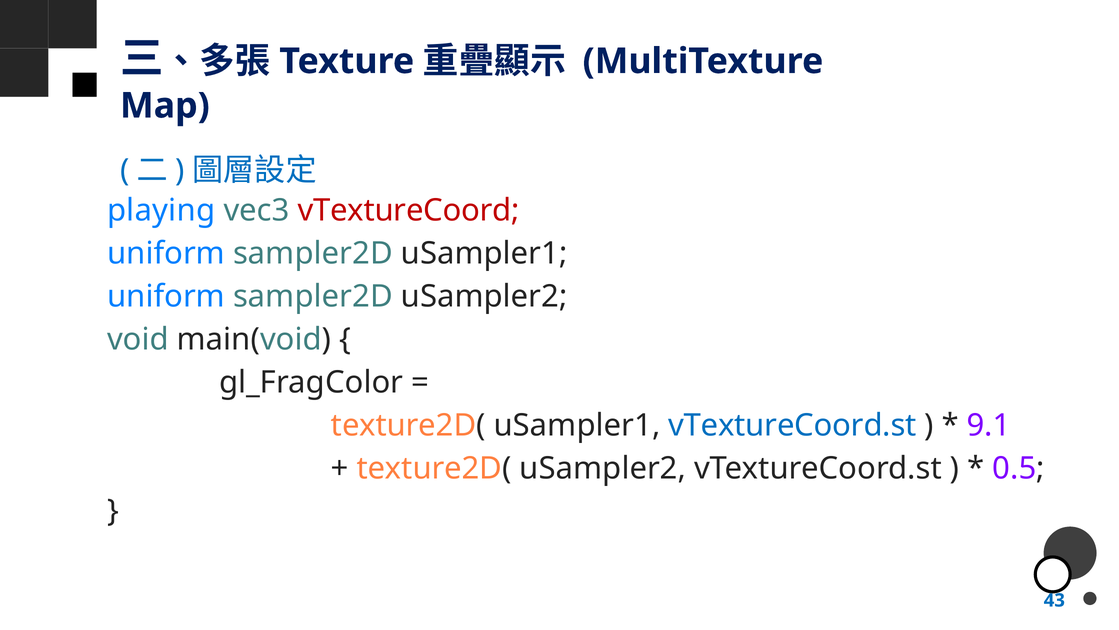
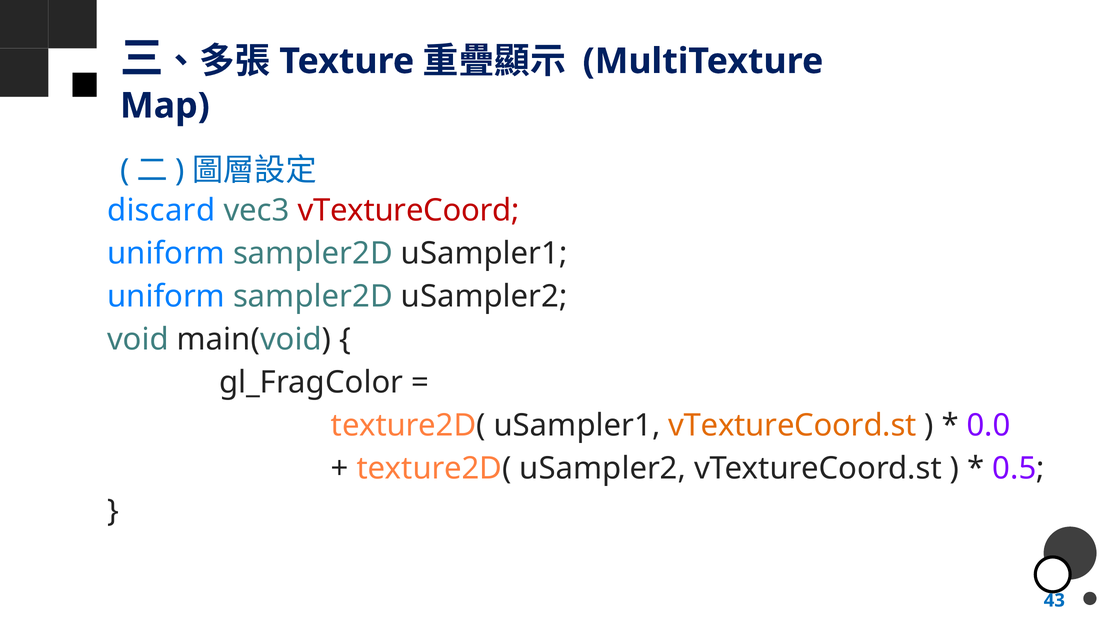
playing: playing -> discard (161, 210)
vTextureCoord.st colour: blue -> orange (792, 425)
9.1: 9.1 -> 0.0 (989, 425)
